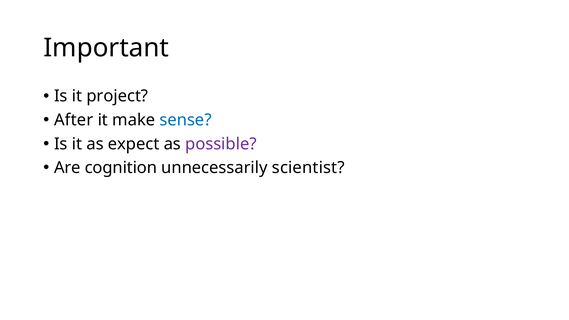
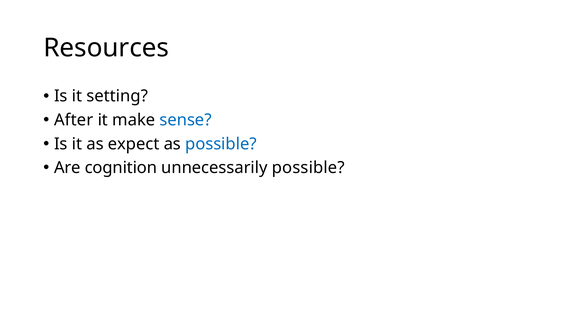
Important: Important -> Resources (106, 48)
project: project -> setting (117, 96)
possible colour: purple -> blue (221, 144)
unnecessarily scientist: scientist -> possible (308, 168)
